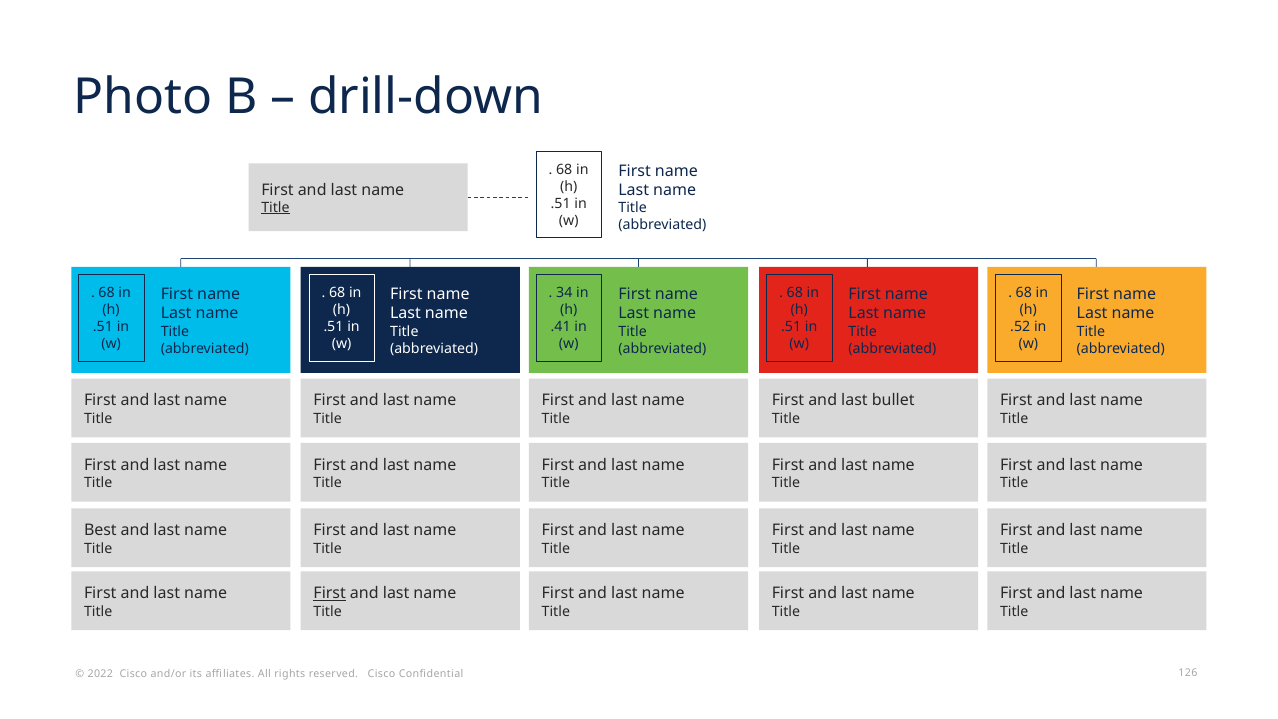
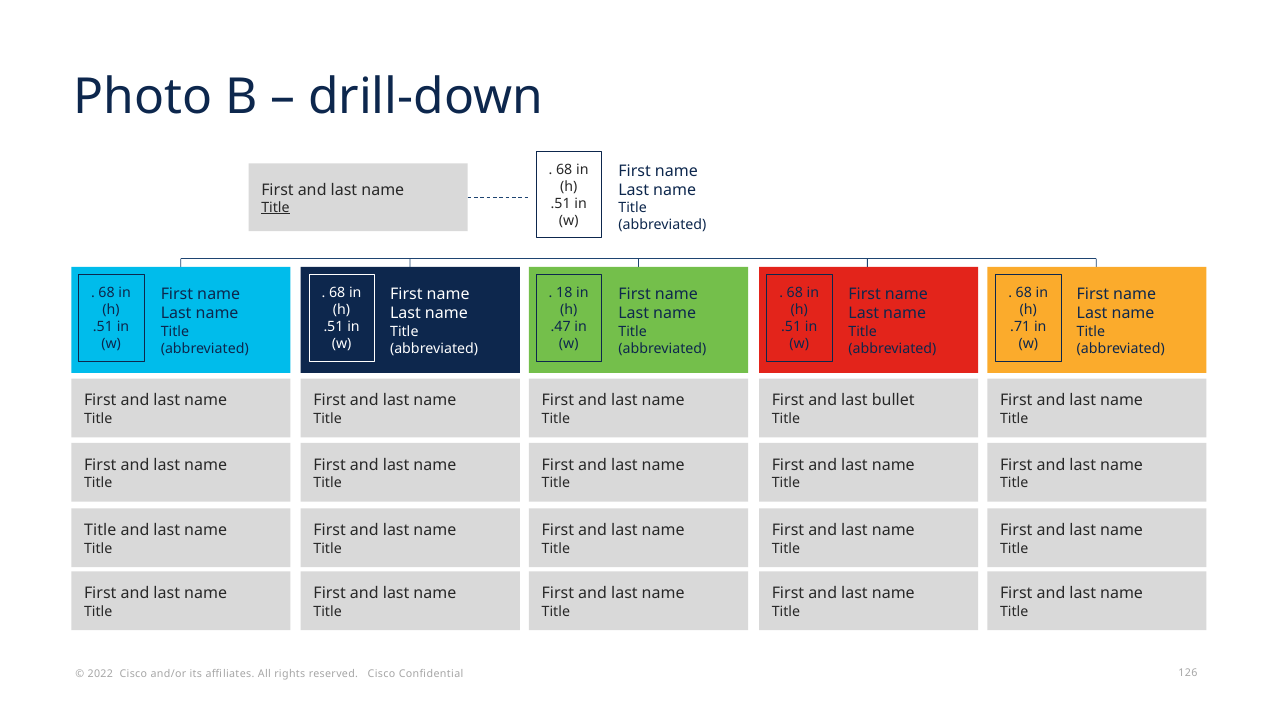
34: 34 -> 18 (564, 293)
.41: .41 -> .47 (561, 327)
.52: .52 -> .71 (1020, 327)
Best: Best -> Title (100, 530)
First underline: present -> none (330, 593)
